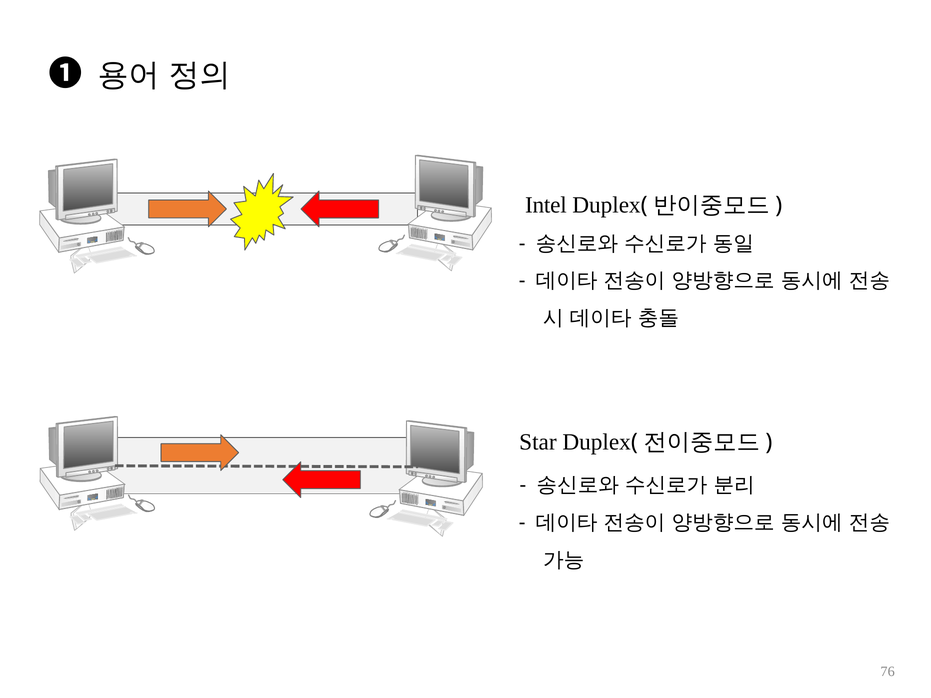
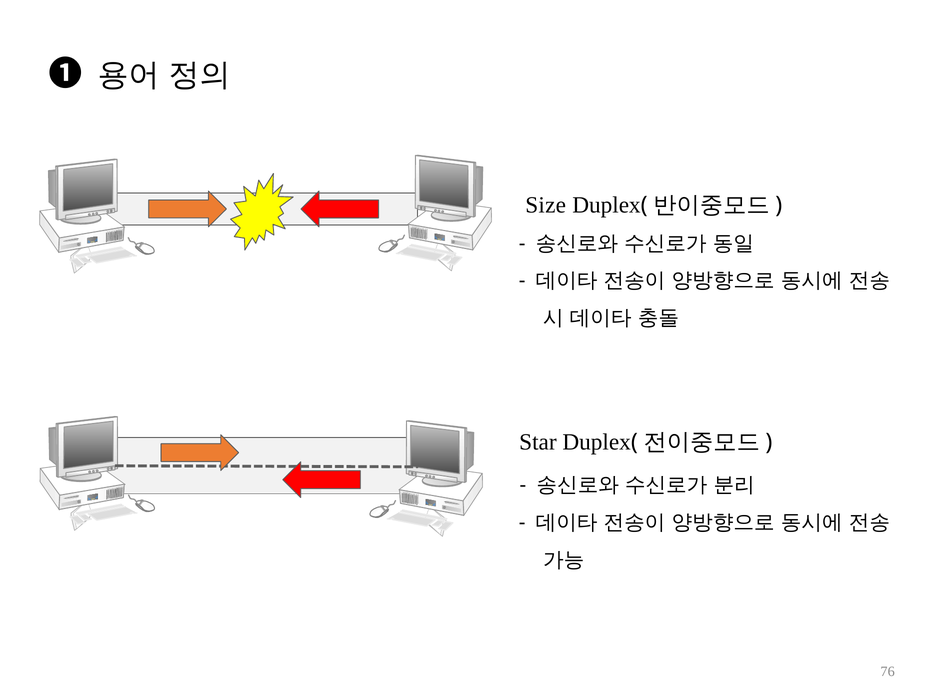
Intel: Intel -> Size (546, 205)
